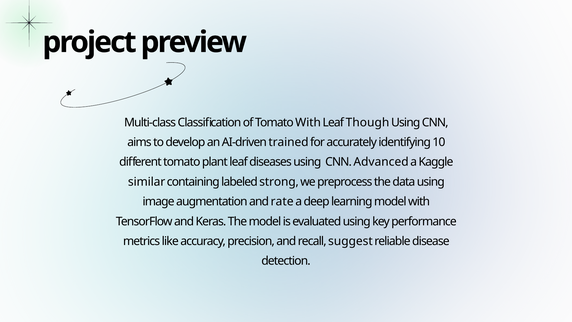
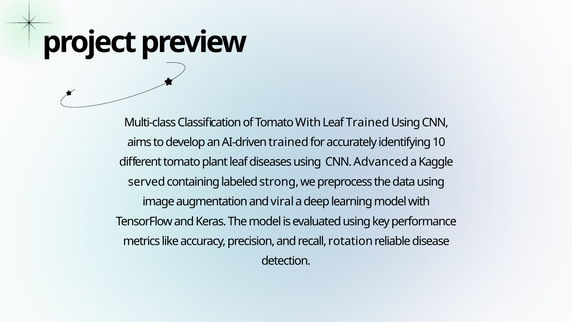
Leaf Though: Though -> Trained (367, 122)
similar: similar -> served (147, 182)
rate: rate -> viral (282, 201)
suggest: suggest -> rotation (350, 241)
